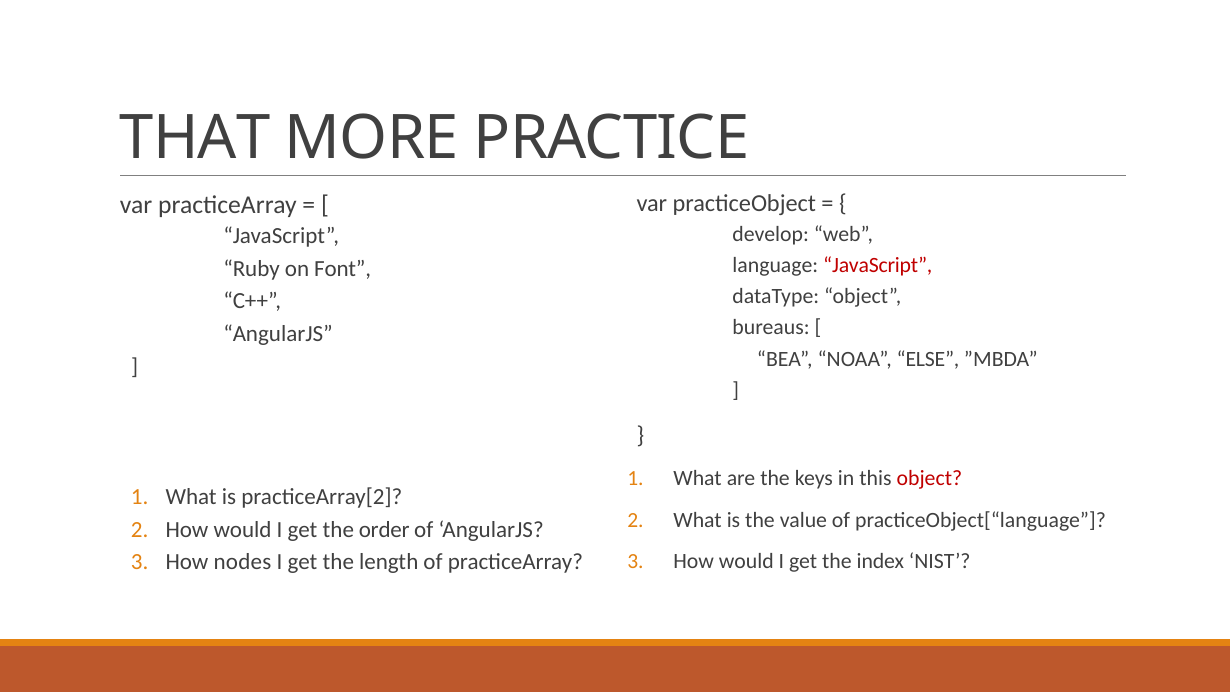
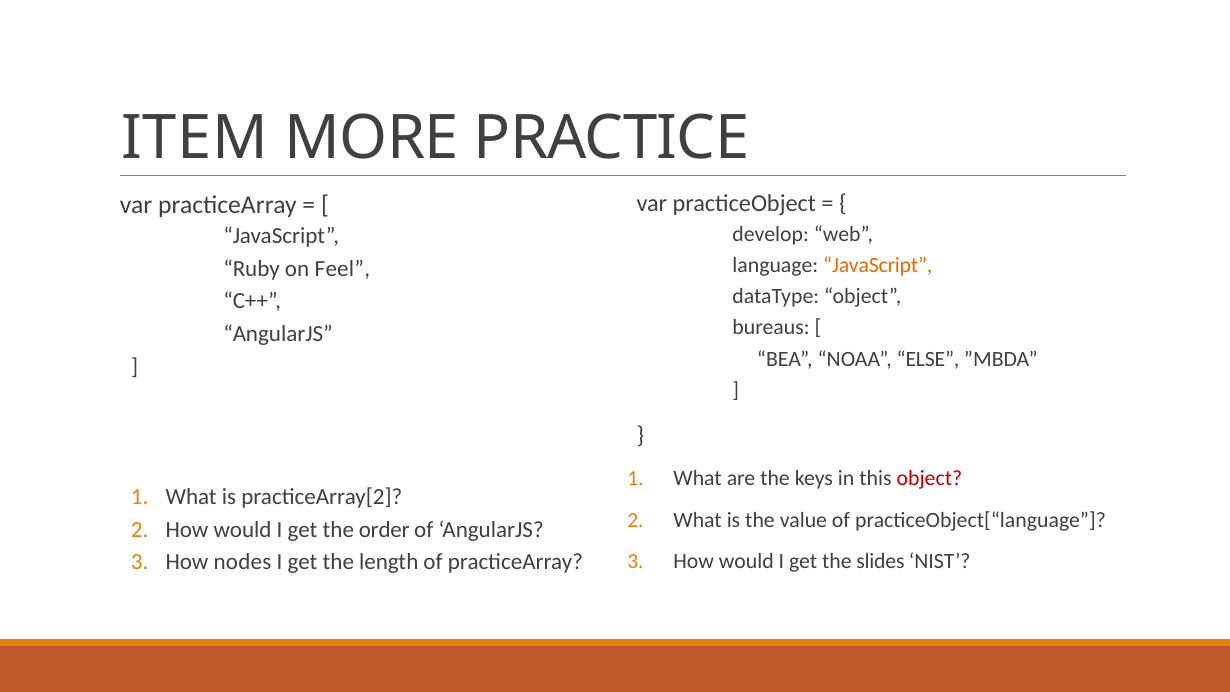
THAT: THAT -> ITEM (195, 138)
JavaScript colour: red -> orange (878, 265)
Font: Font -> Feel (342, 269)
index: index -> slides (880, 561)
